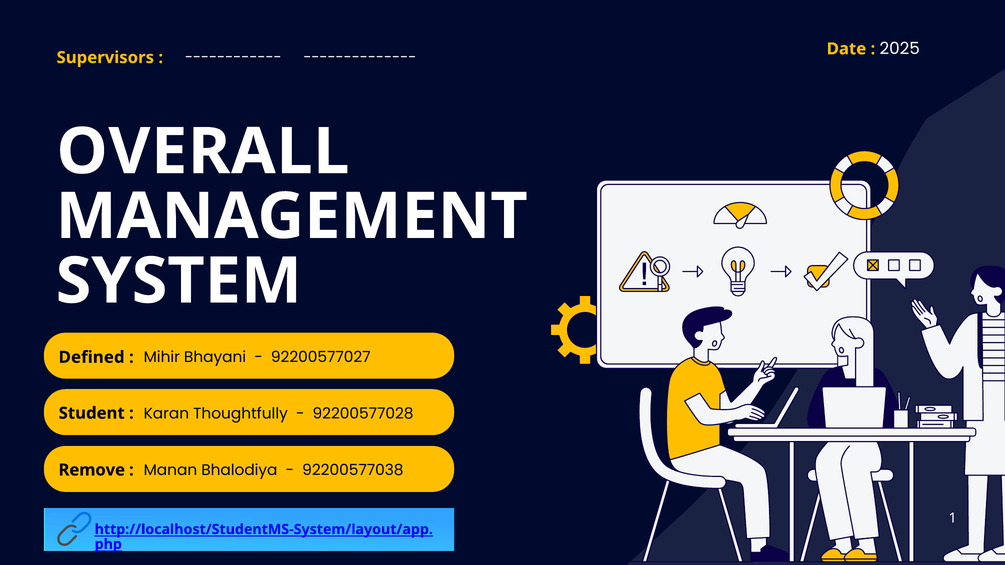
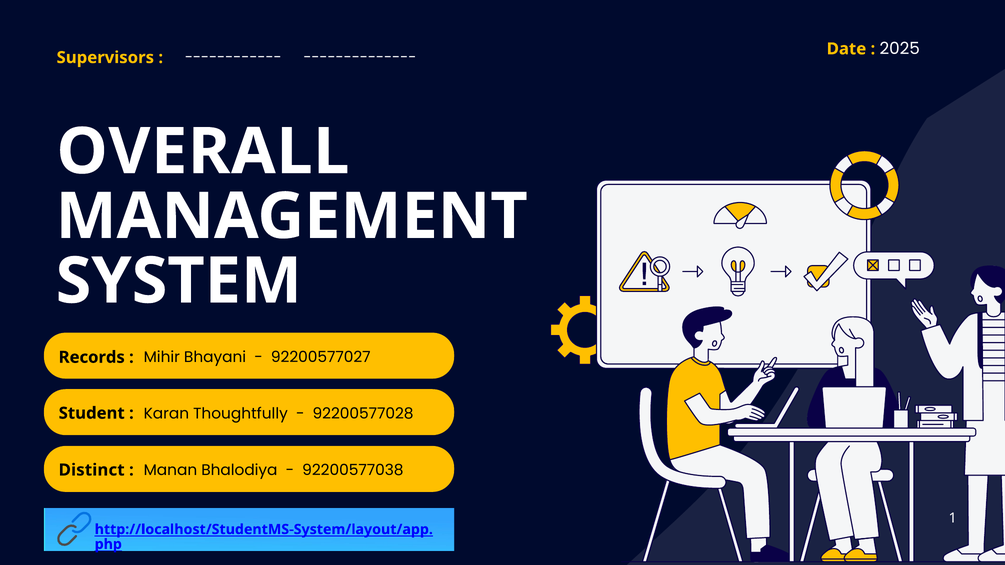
Defined: Defined -> Records (92, 357)
Remove: Remove -> Distinct (92, 470)
